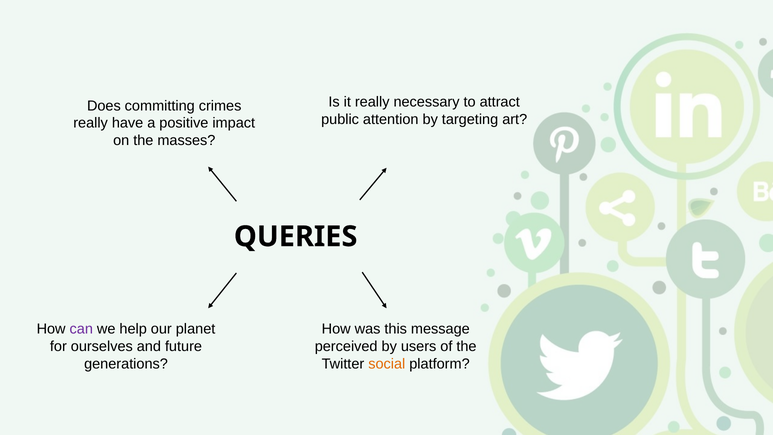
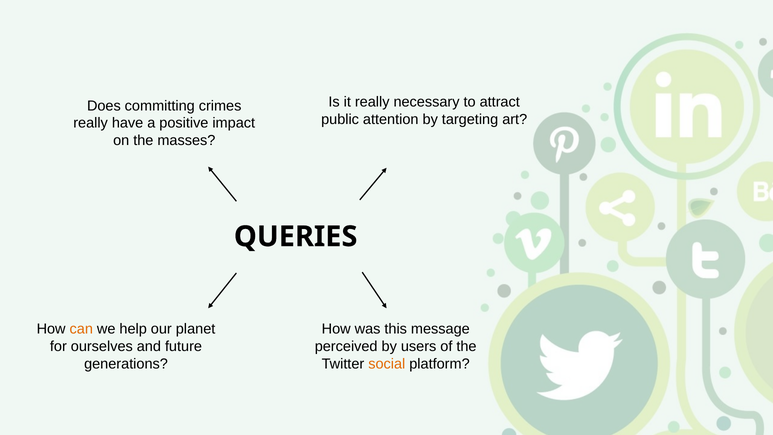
can colour: purple -> orange (81, 329)
